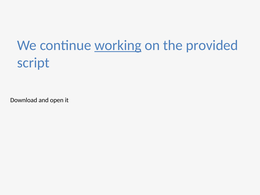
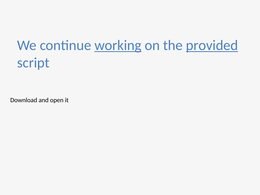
provided underline: none -> present (212, 45)
